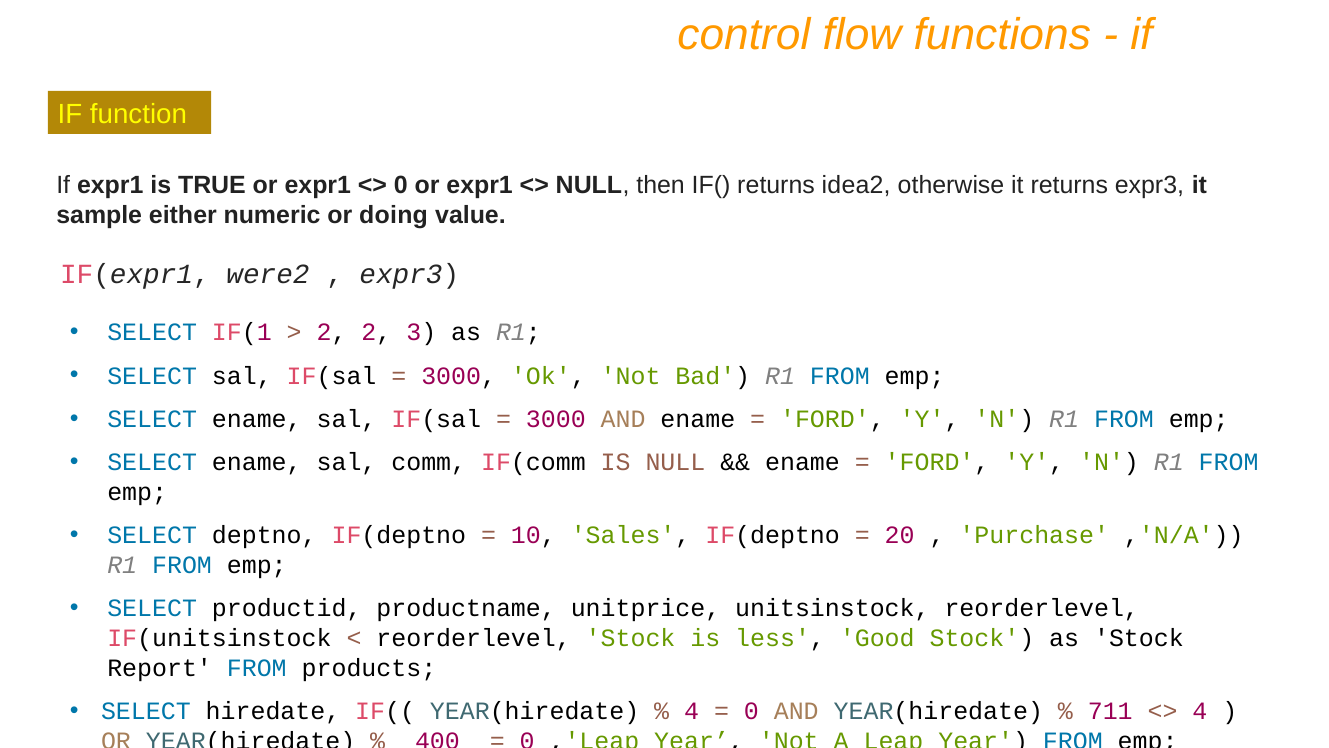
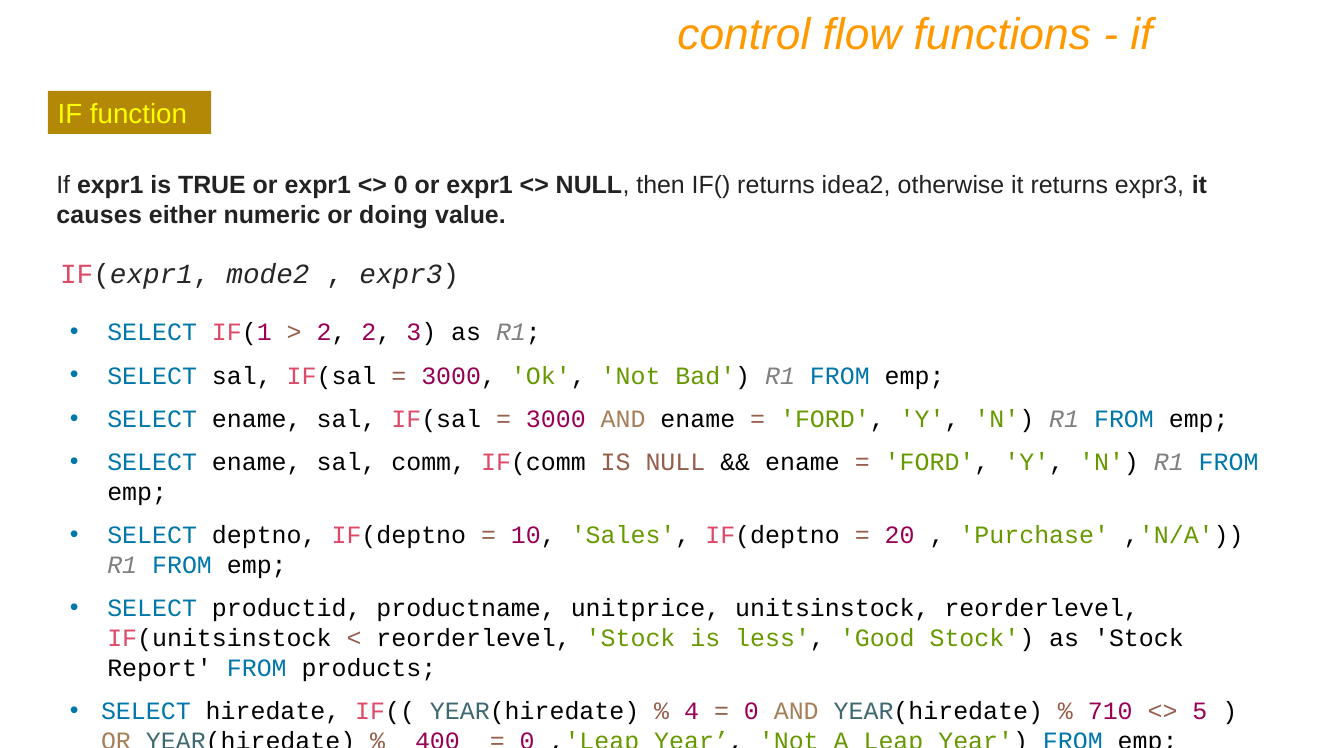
sample: sample -> causes (99, 215)
were2: were2 -> mode2 (268, 274)
711: 711 -> 710 (1110, 711)
4: 4 -> 5 (1200, 711)
